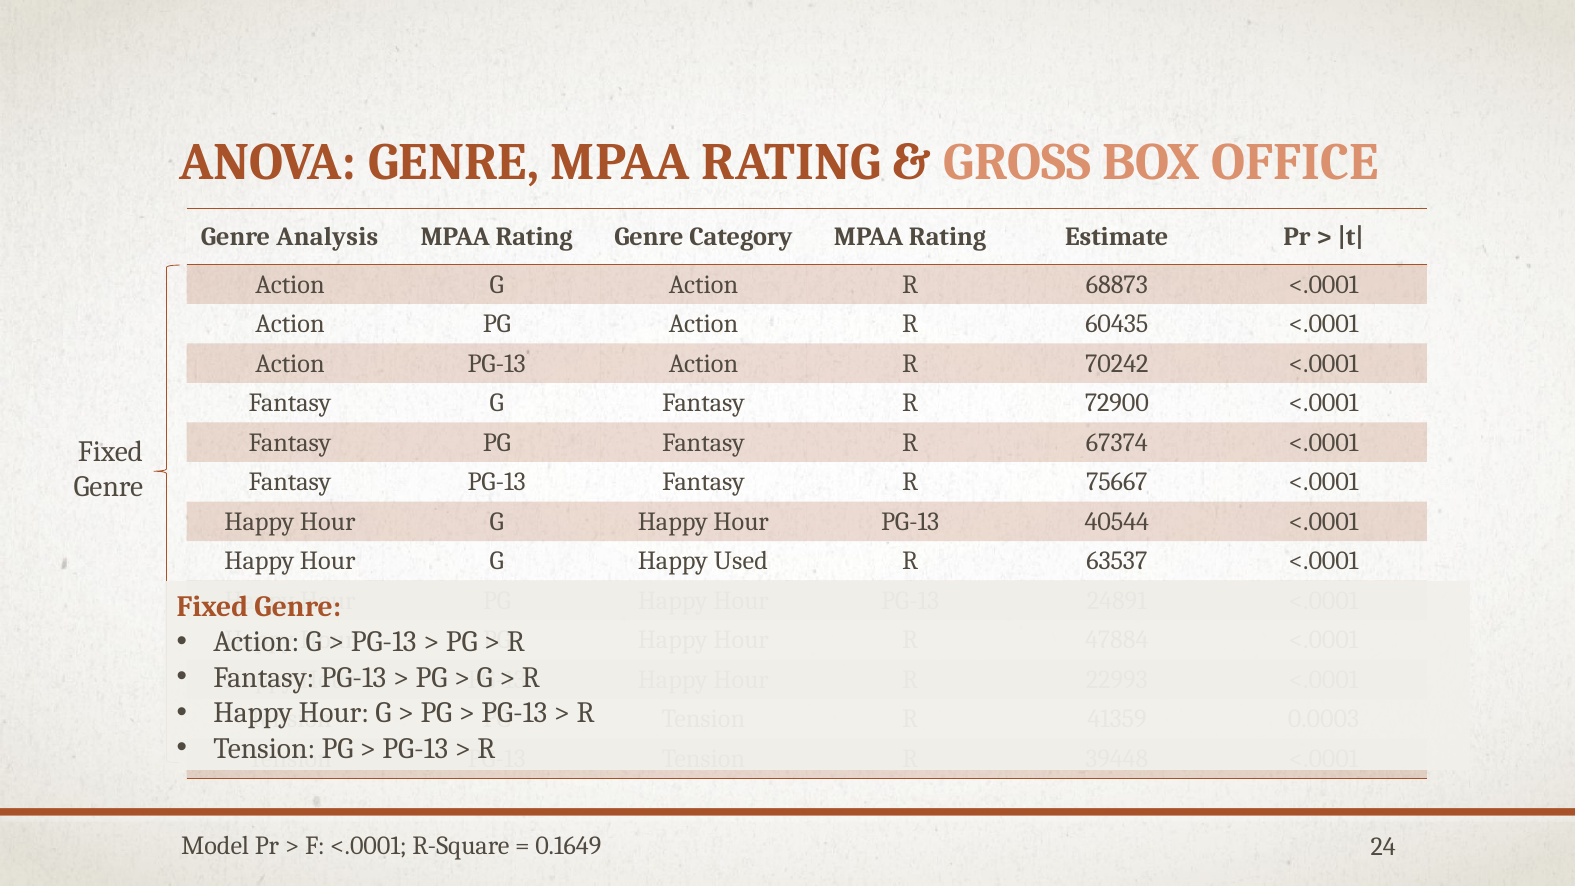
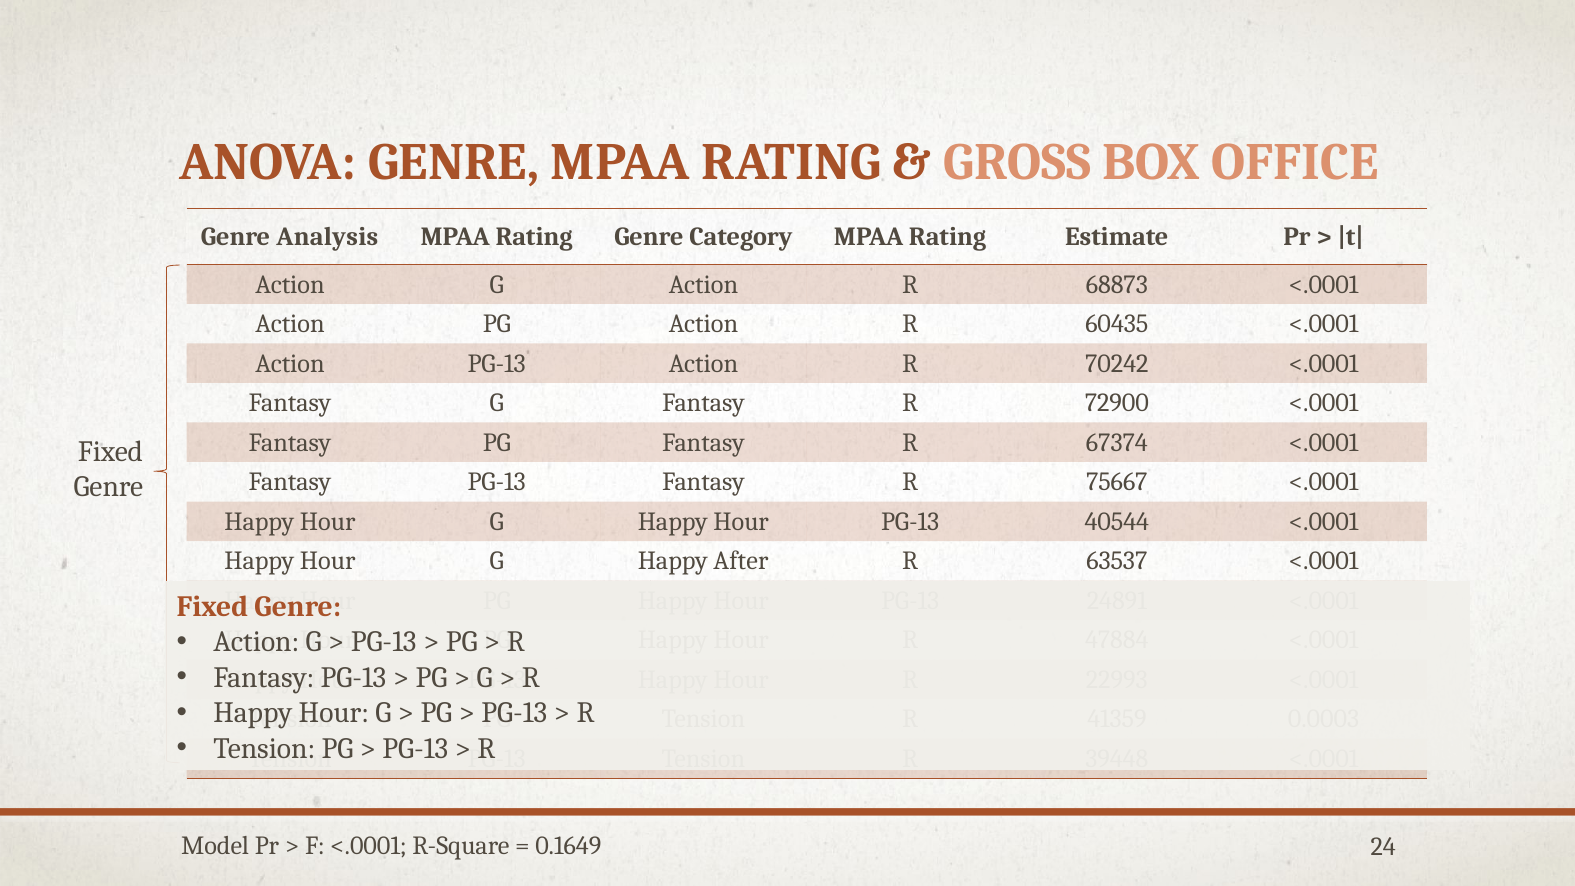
Used: Used -> After (741, 561)
